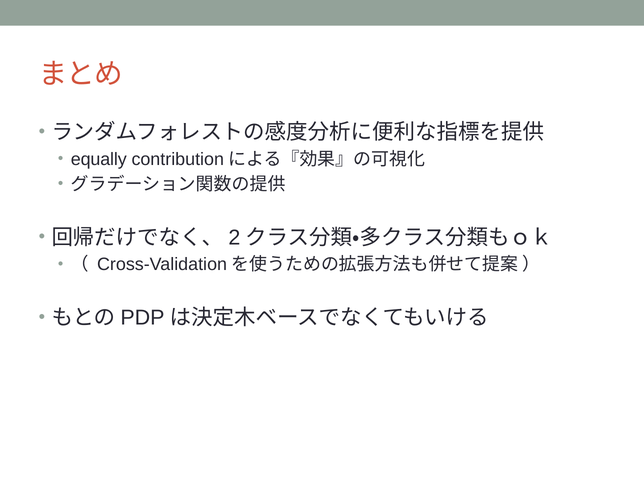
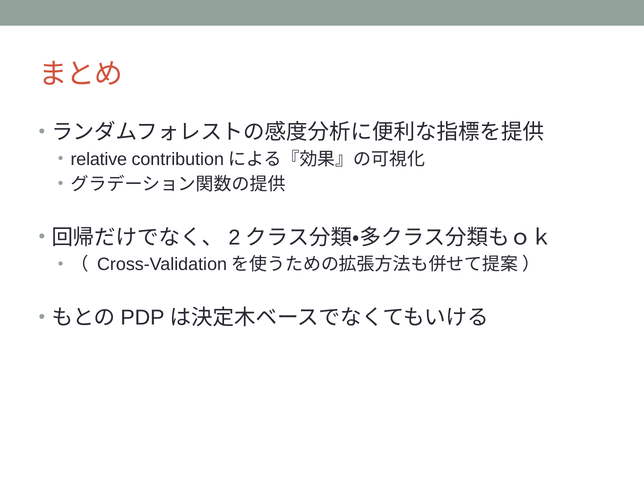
equally: equally -> relative (99, 159)
